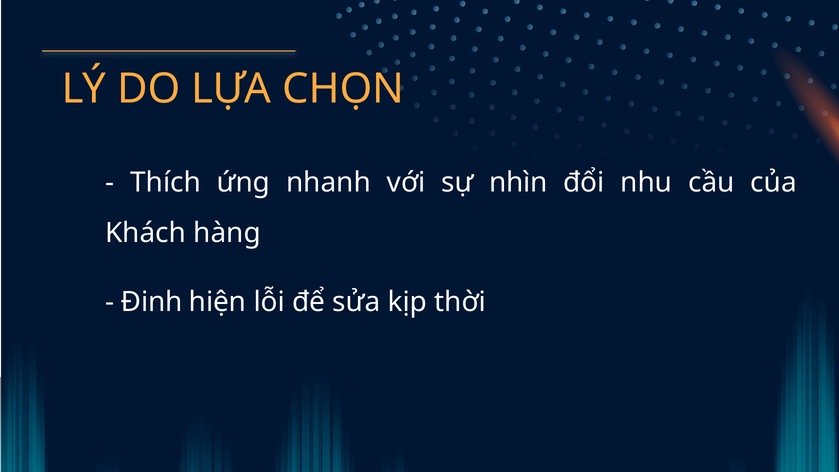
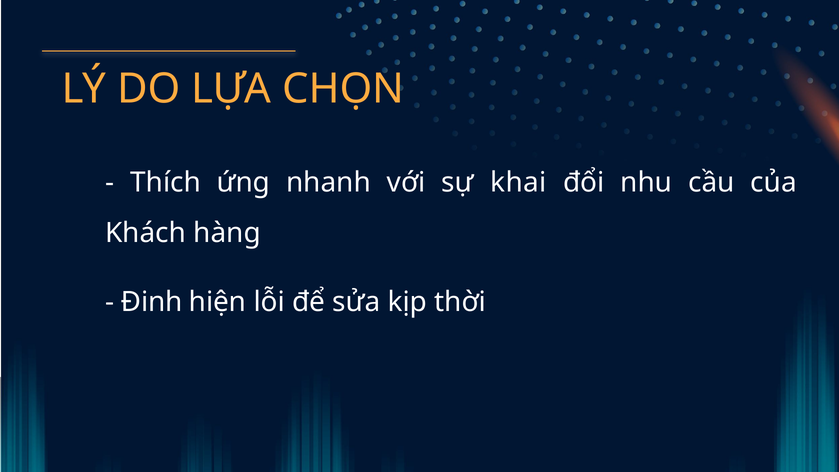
nhìn: nhìn -> khai (518, 182)
